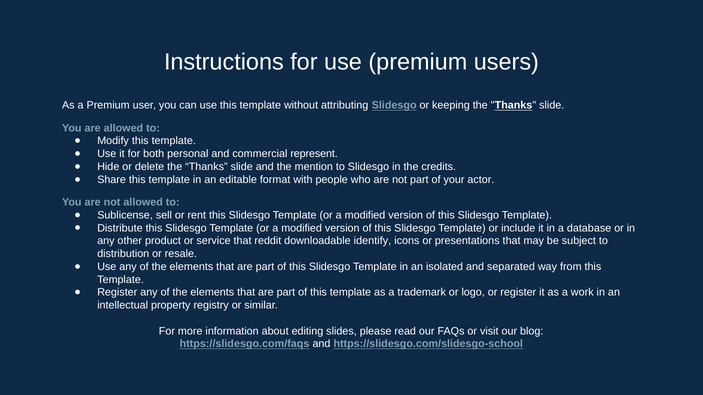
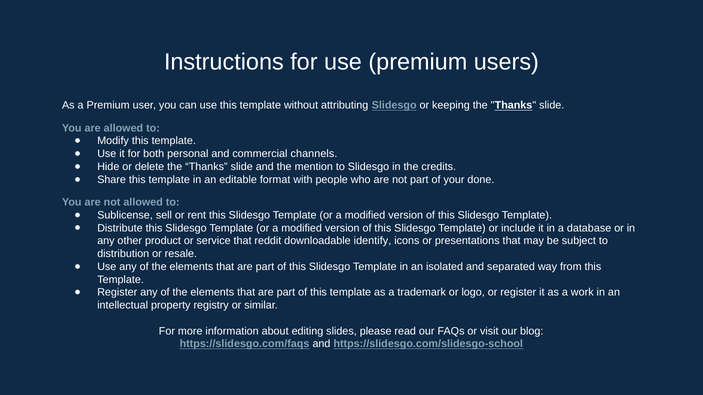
represent: represent -> channels (314, 154)
actor: actor -> done (481, 180)
